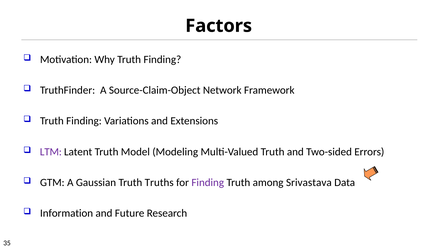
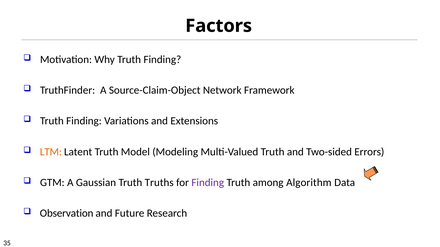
LTM colour: purple -> orange (51, 152)
Srivastava: Srivastava -> Algorithm (309, 183)
Information: Information -> Observation (67, 214)
